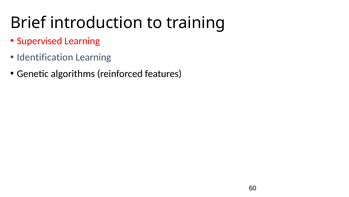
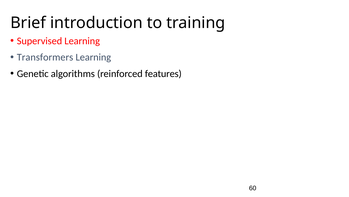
Identification: Identification -> Transformers (45, 57)
